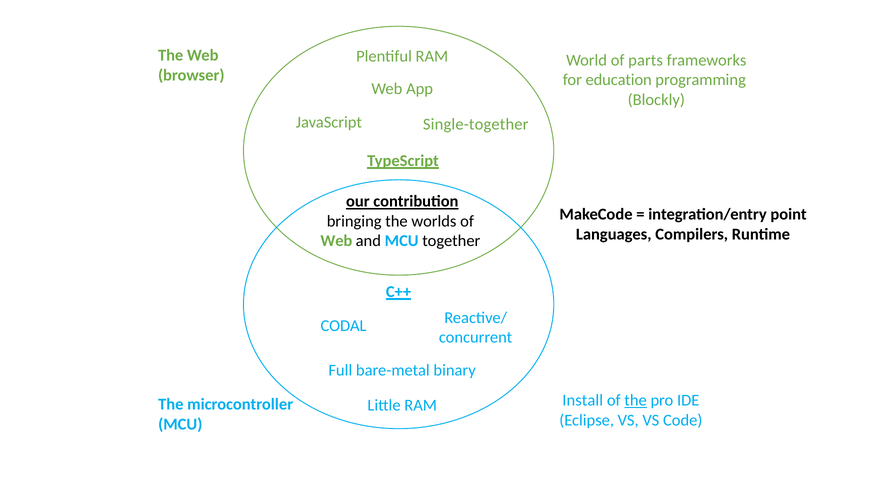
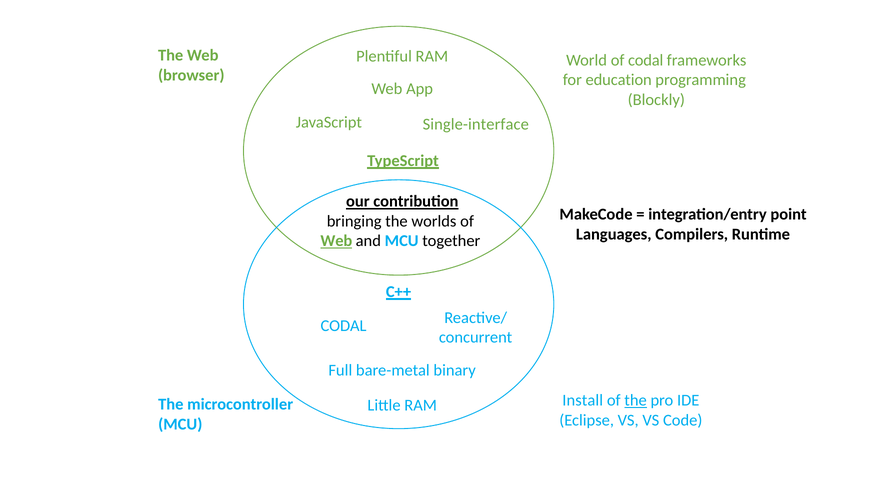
of parts: parts -> codal (646, 60)
Single-together: Single-together -> Single-interface (476, 125)
Web underline: none -> present (336, 241)
